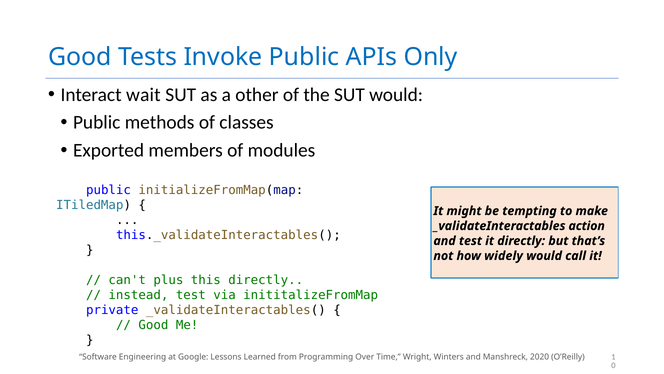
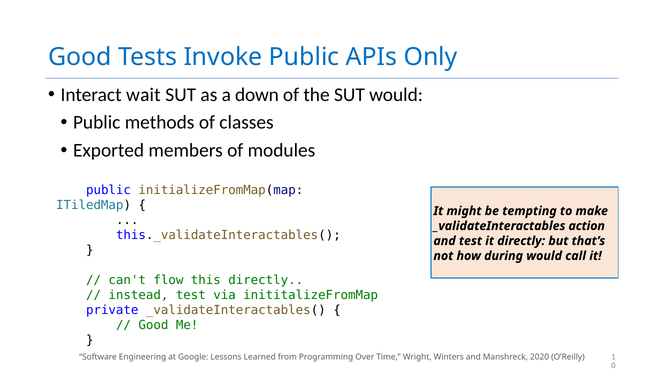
other: other -> down (257, 95)
widely: widely -> during (504, 256)
plus: plus -> flow (168, 280)
